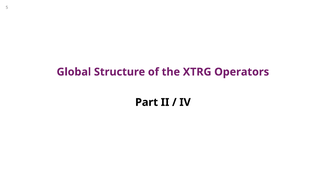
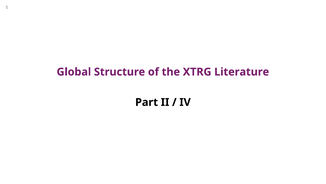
Operators: Operators -> Literature (242, 72)
